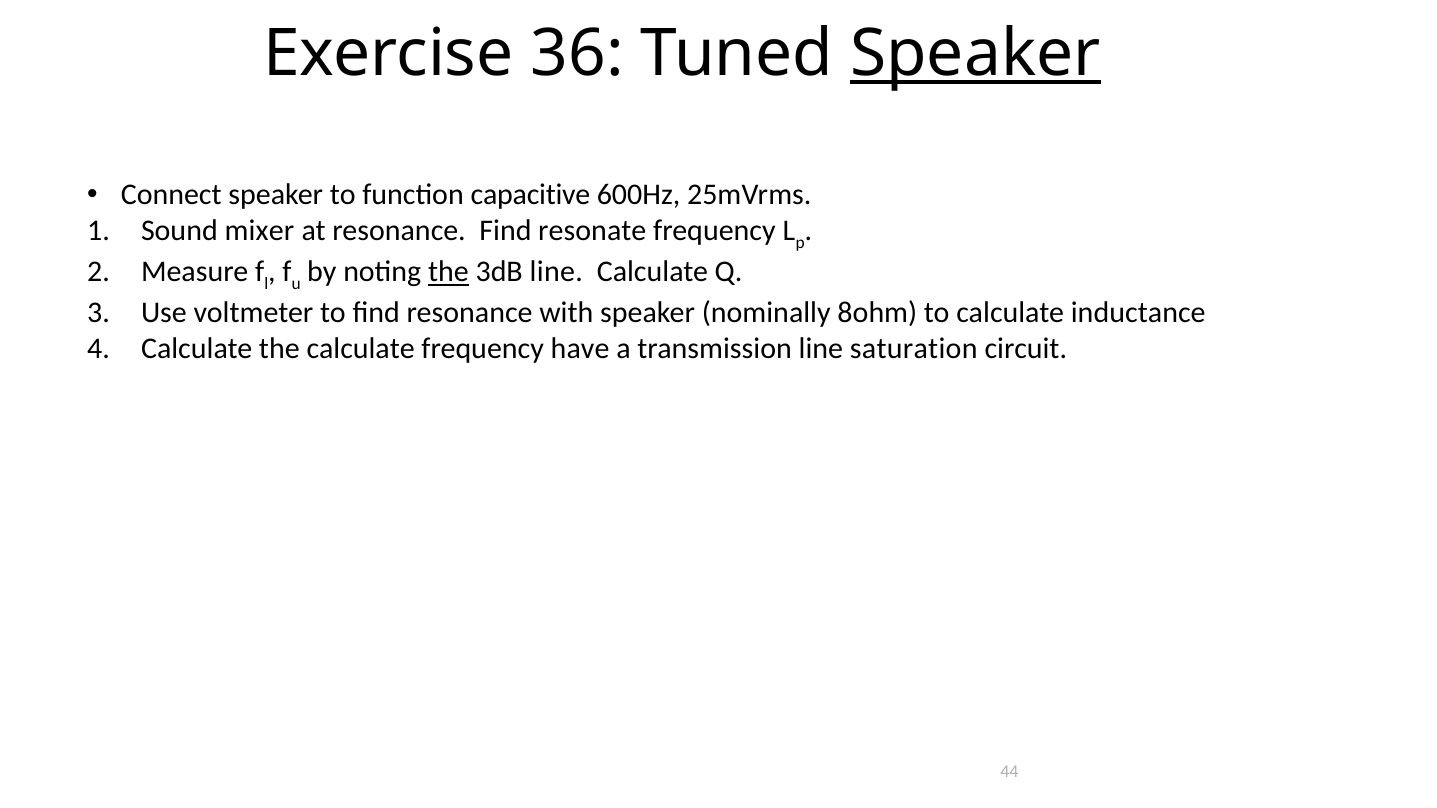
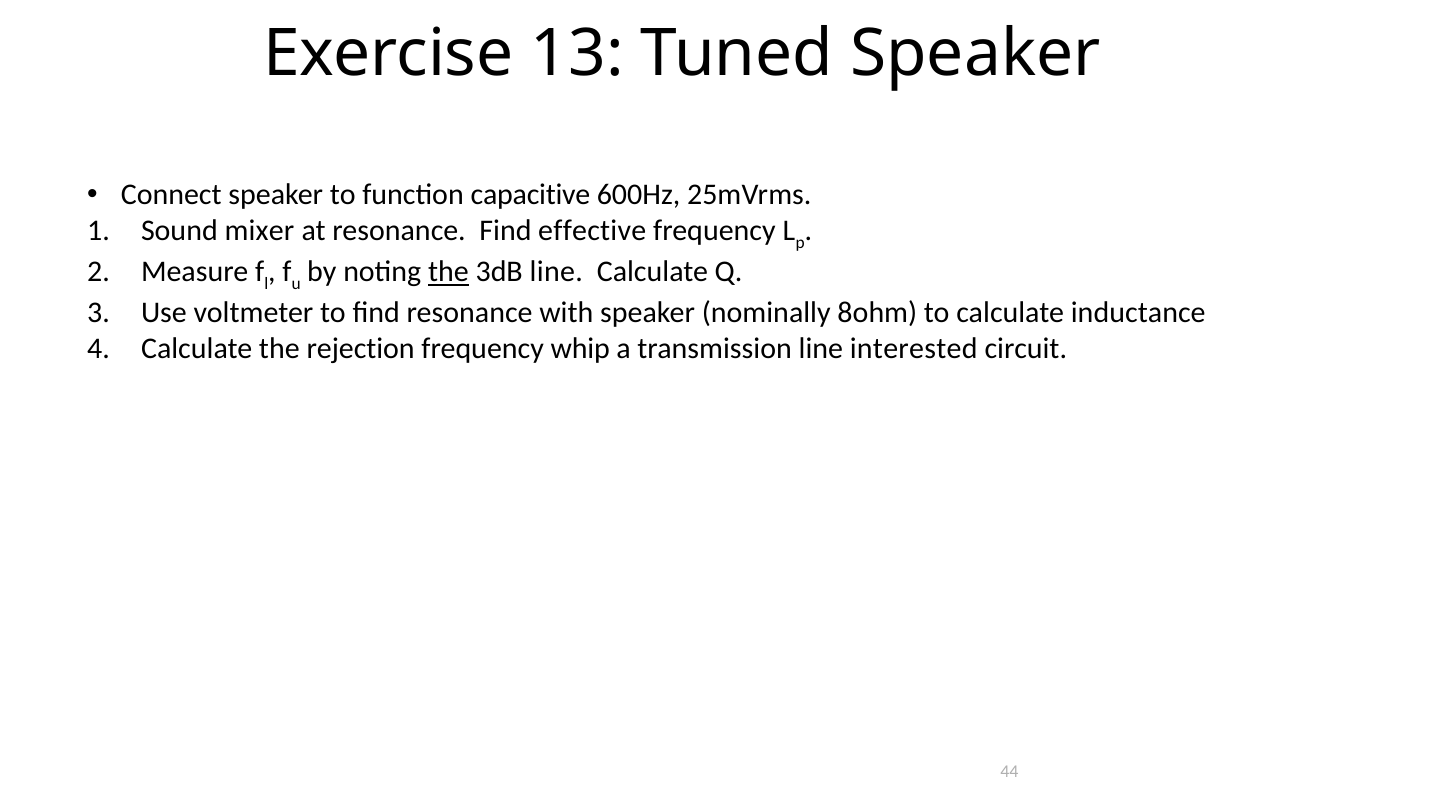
36: 36 -> 13 (577, 54)
Speaker underline: present -> none (975, 54)
resonate: resonate -> effective (592, 231)
the calculate: calculate -> rejection (361, 349)
have: have -> whip (580, 349)
saturation: saturation -> interested (914, 349)
